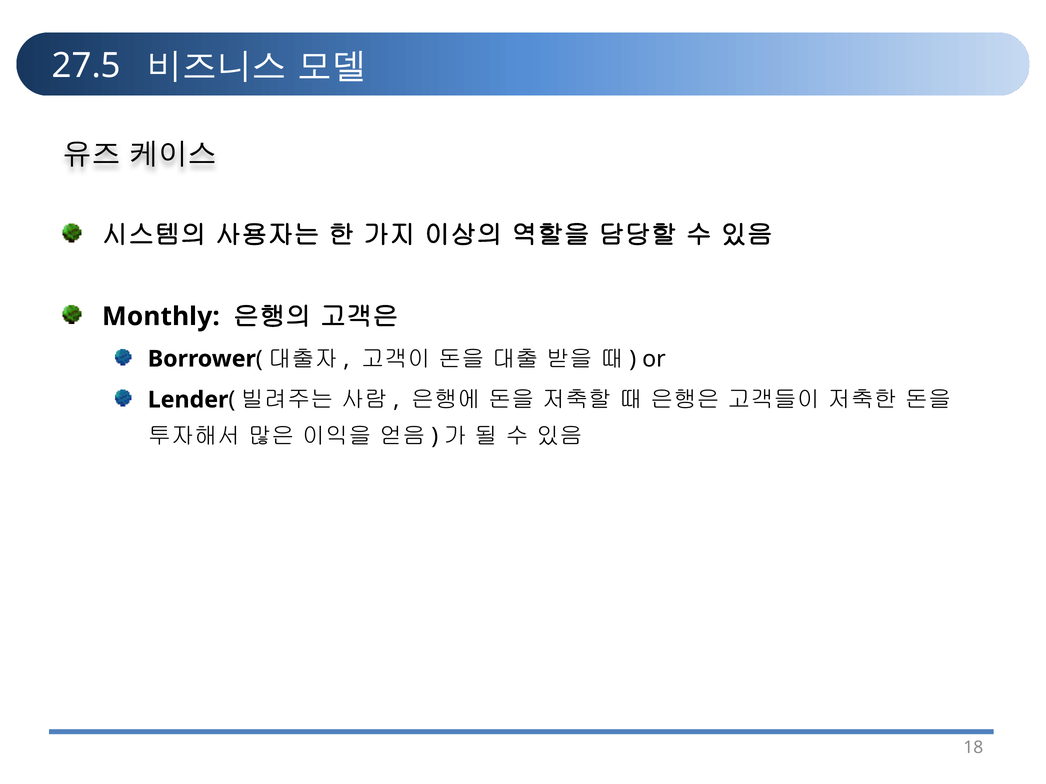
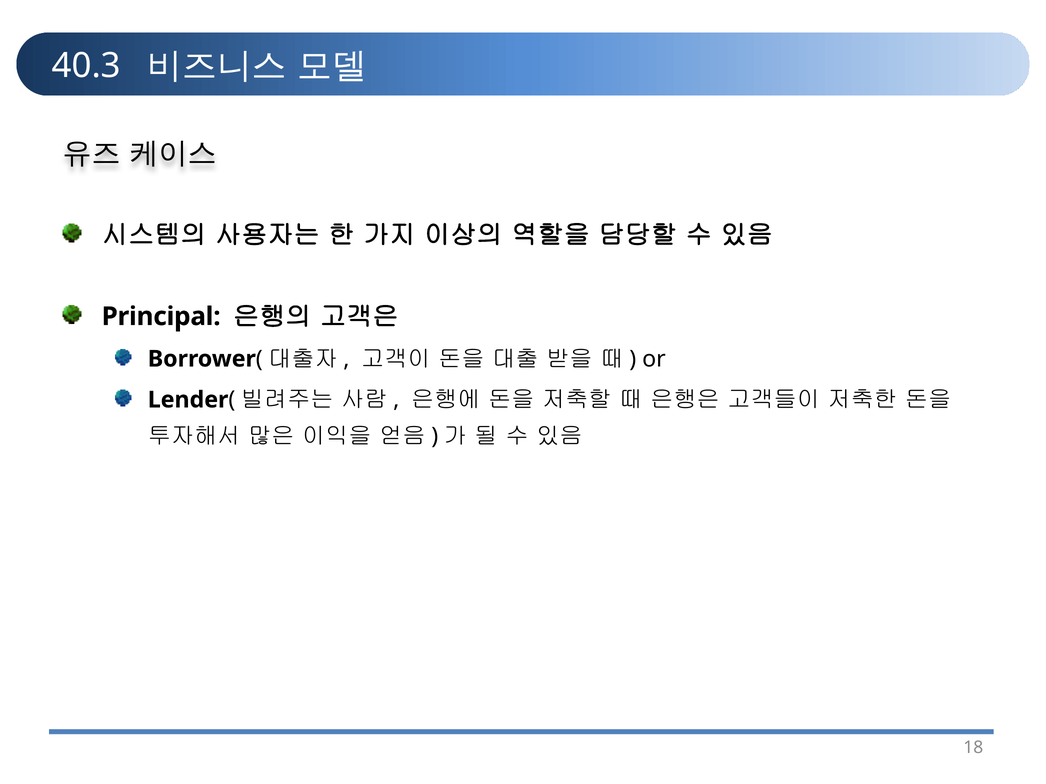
27.5: 27.5 -> 40.3 (86, 66)
Monthly: Monthly -> Principal (161, 317)
